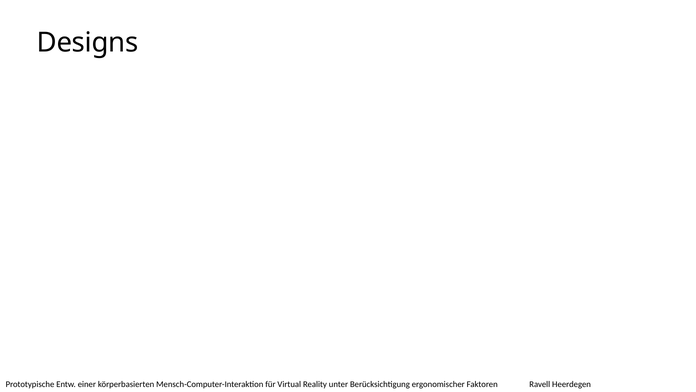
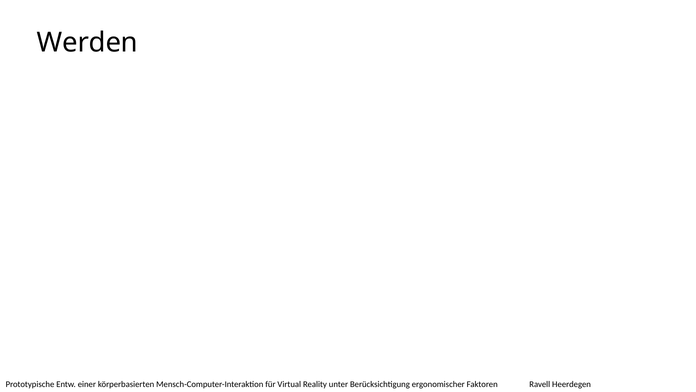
Designs: Designs -> Werden (87, 43)
